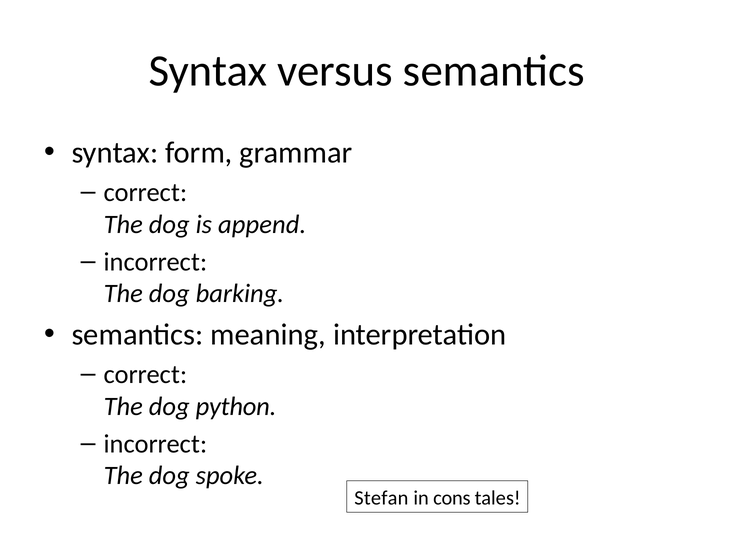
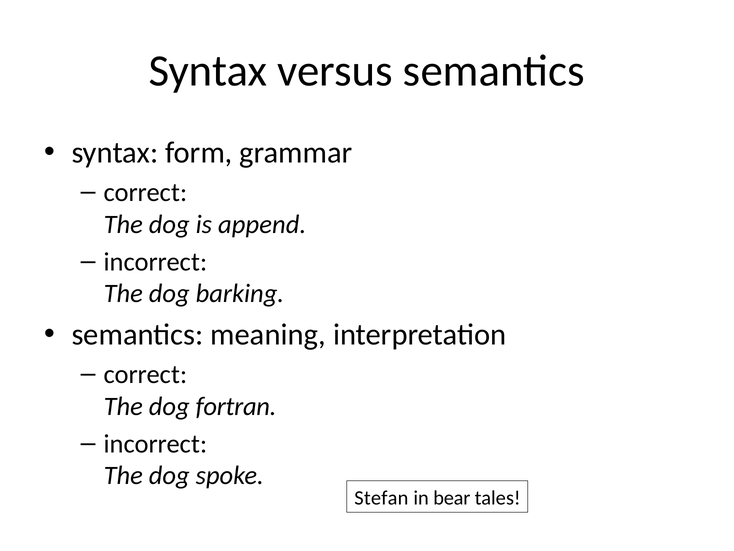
python: python -> fortran (236, 406)
cons: cons -> bear (452, 497)
